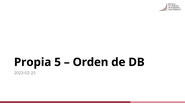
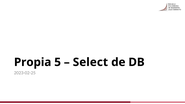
Orden: Orden -> Select (90, 62)
